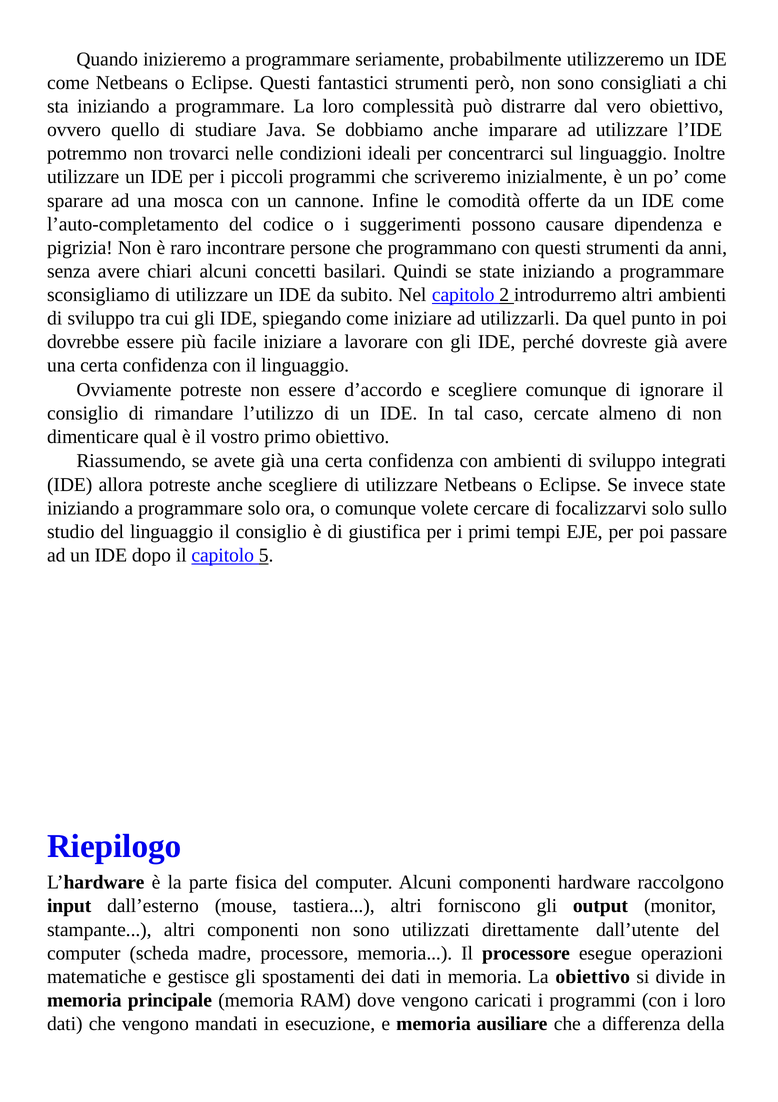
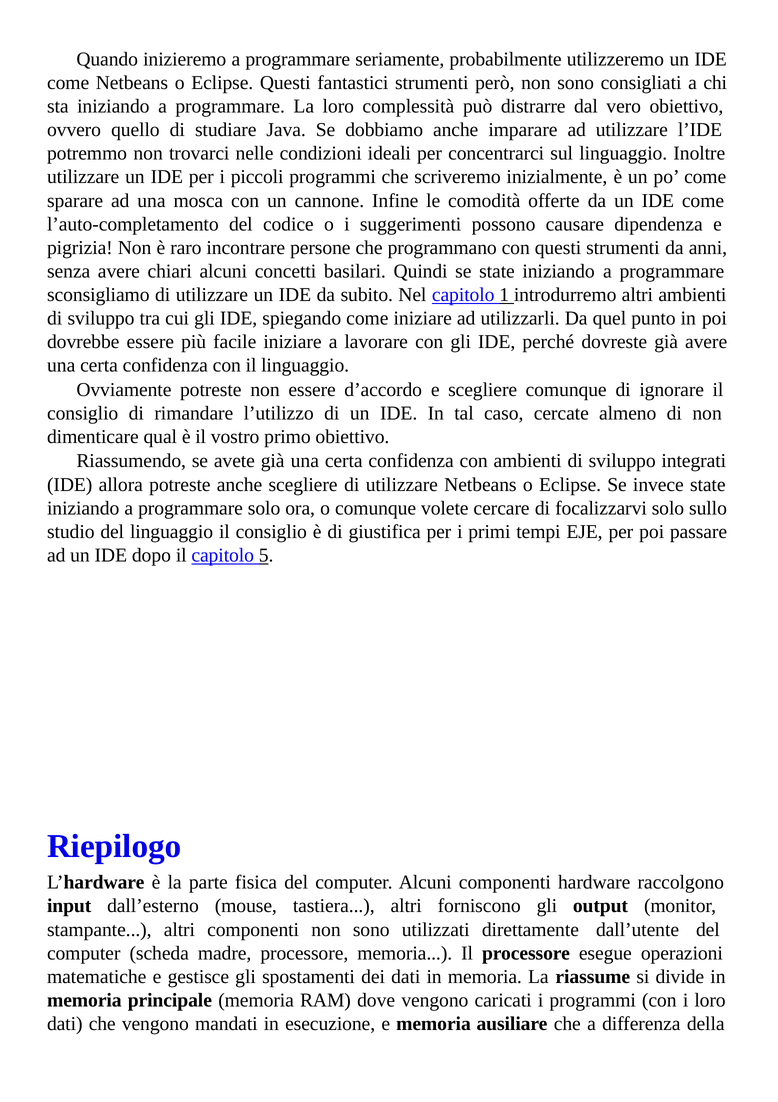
2: 2 -> 1 (504, 295)
La obiettivo: obiettivo -> riassume (593, 976)
